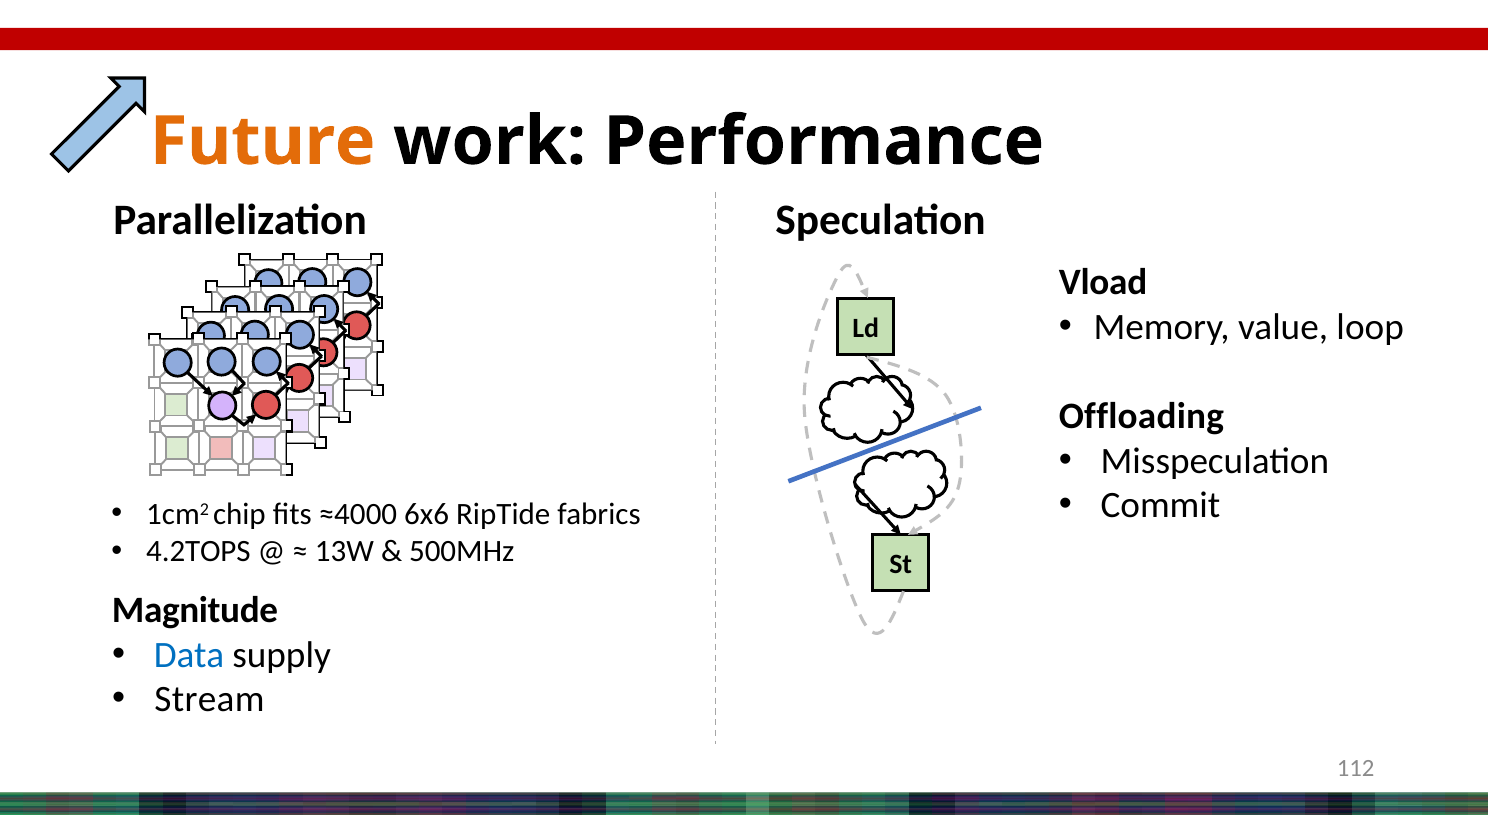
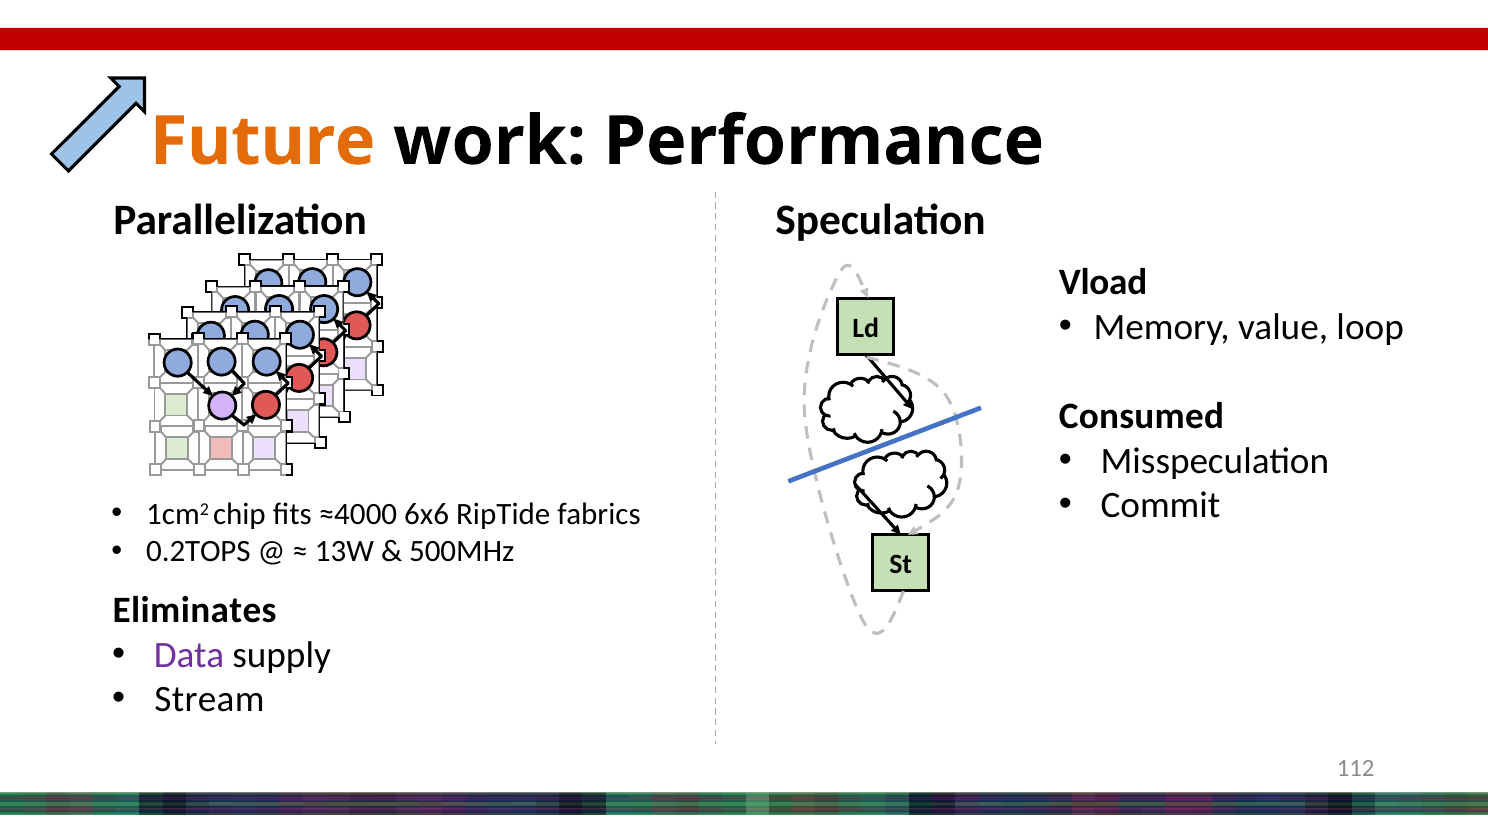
Offloading: Offloading -> Consumed (1141, 416)
4.2TOPS: 4.2TOPS -> 0.2TOPS (198, 552)
Magnitude: Magnitude -> Eliminates (195, 610)
Data colour: blue -> purple (189, 655)
